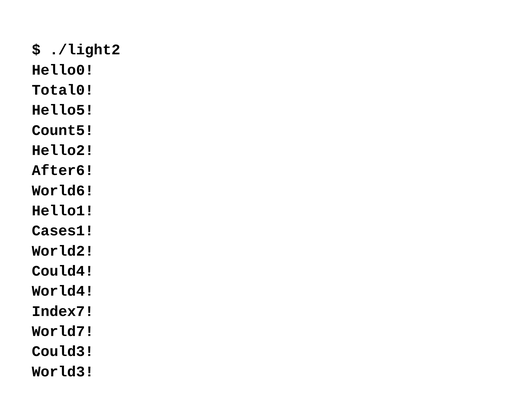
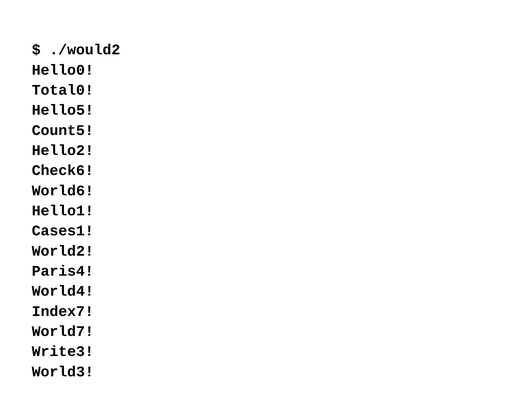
./light2: ./light2 -> ./would2 (85, 50)
After6: After6 -> Check6 (63, 171)
Could4: Could4 -> Paris4 (63, 271)
Could3: Could3 -> Write3 (63, 352)
